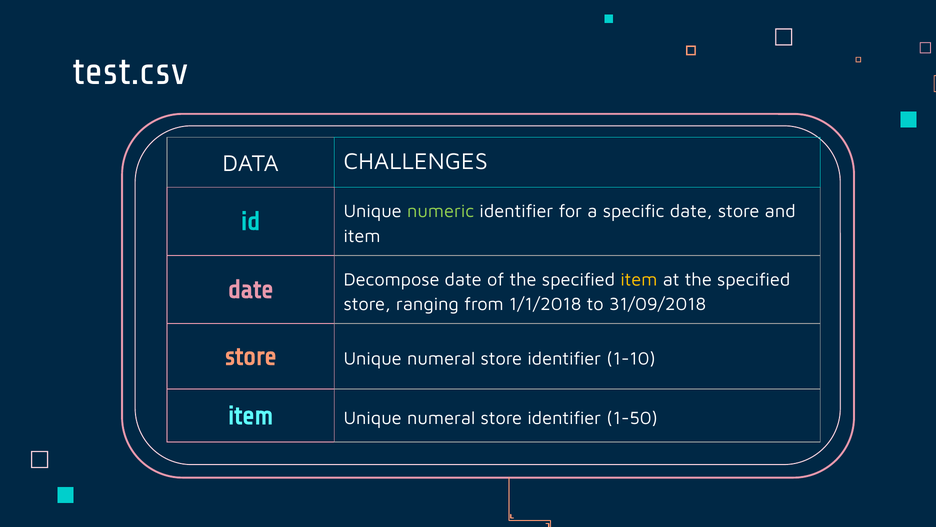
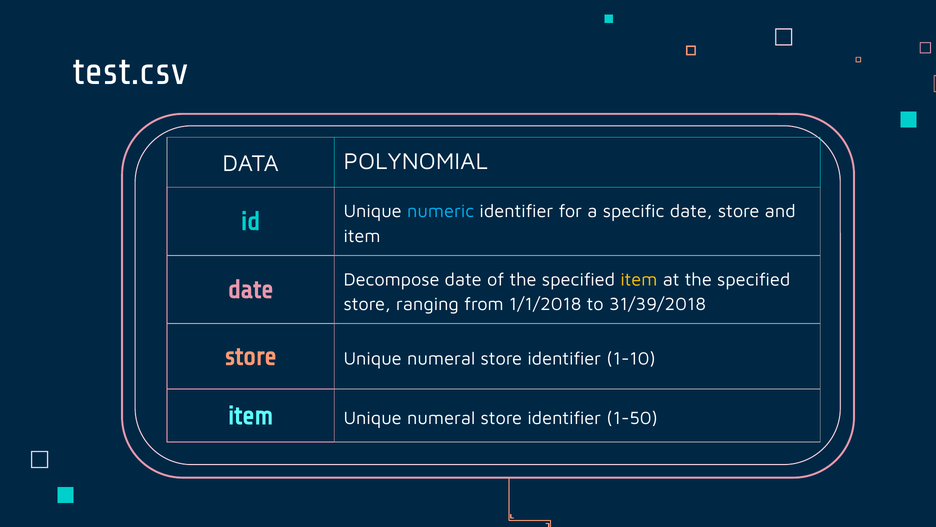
CHALLENGES: CHALLENGES -> POLYNOMIAL (416, 161)
numeric colour: light green -> light blue (441, 211)
31/09/2018: 31/09/2018 -> 31/39/2018 (658, 304)
